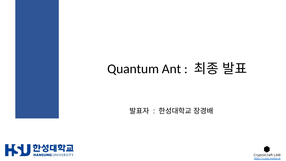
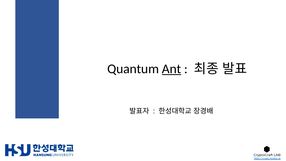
Ant underline: none -> present (172, 69)
